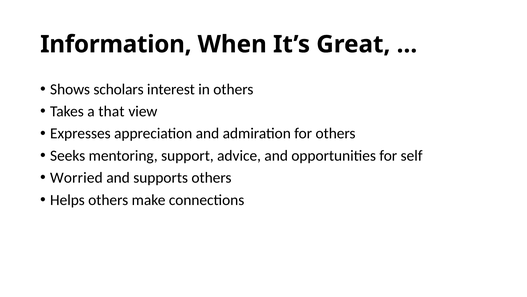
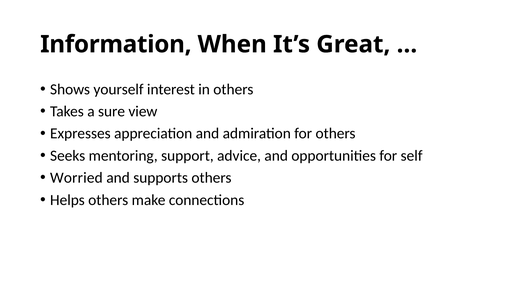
scholars: scholars -> yourself (119, 89)
that: that -> sure (112, 111)
